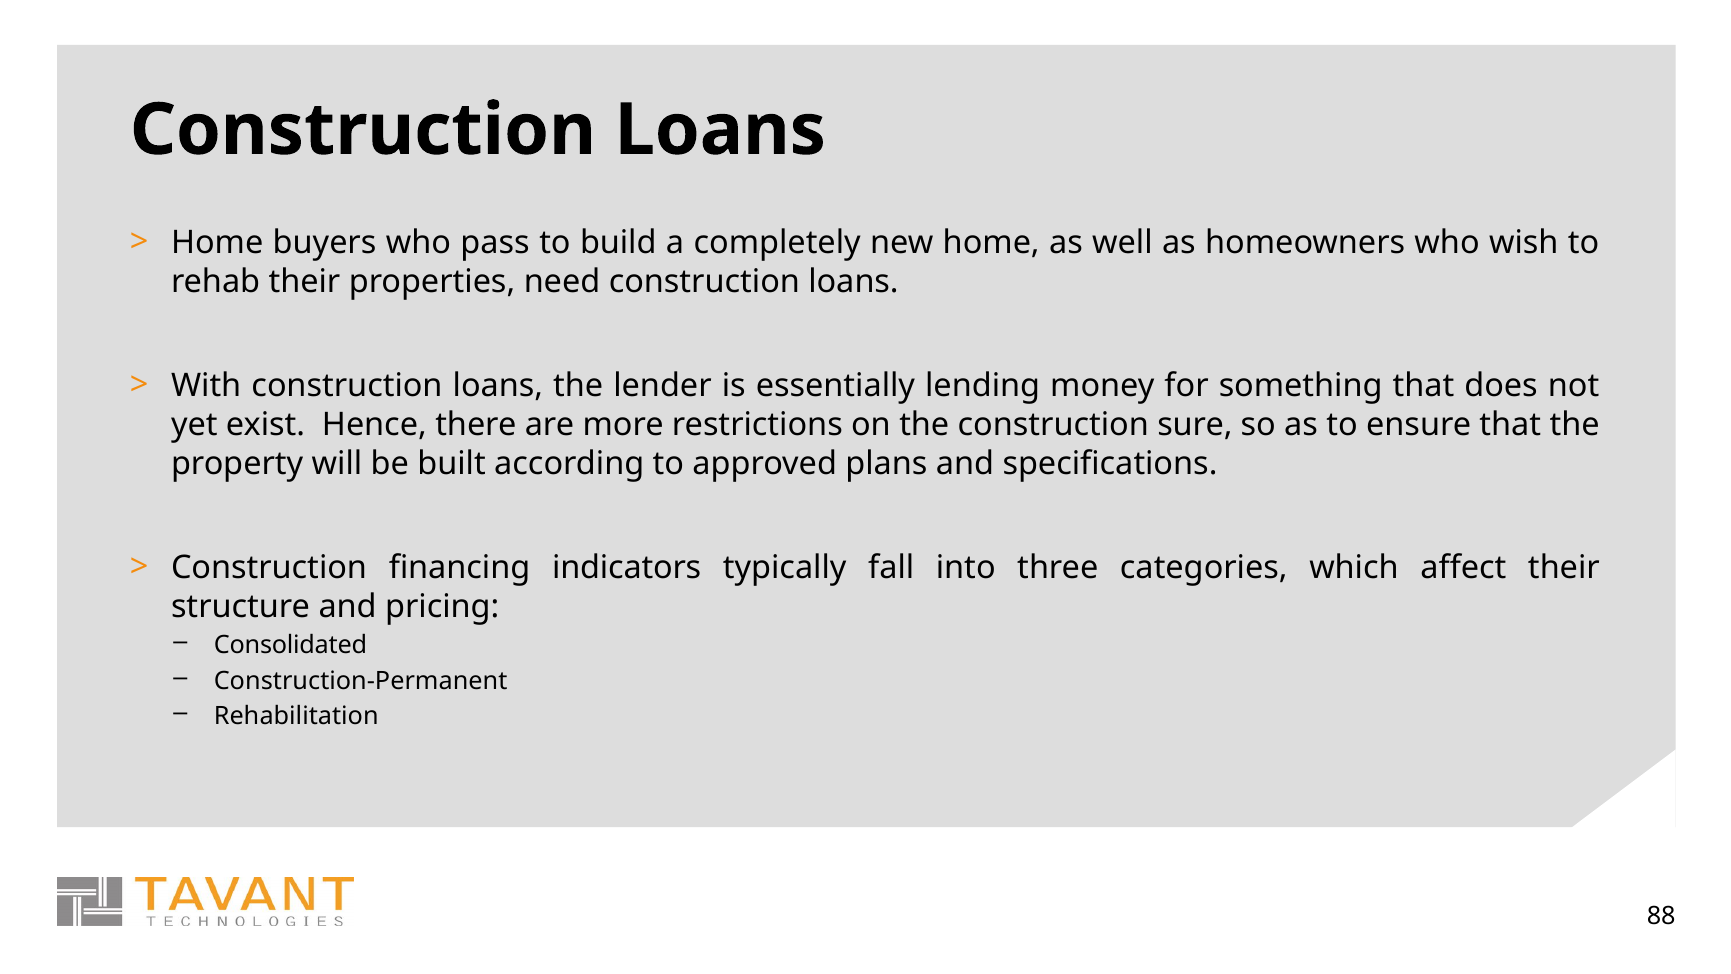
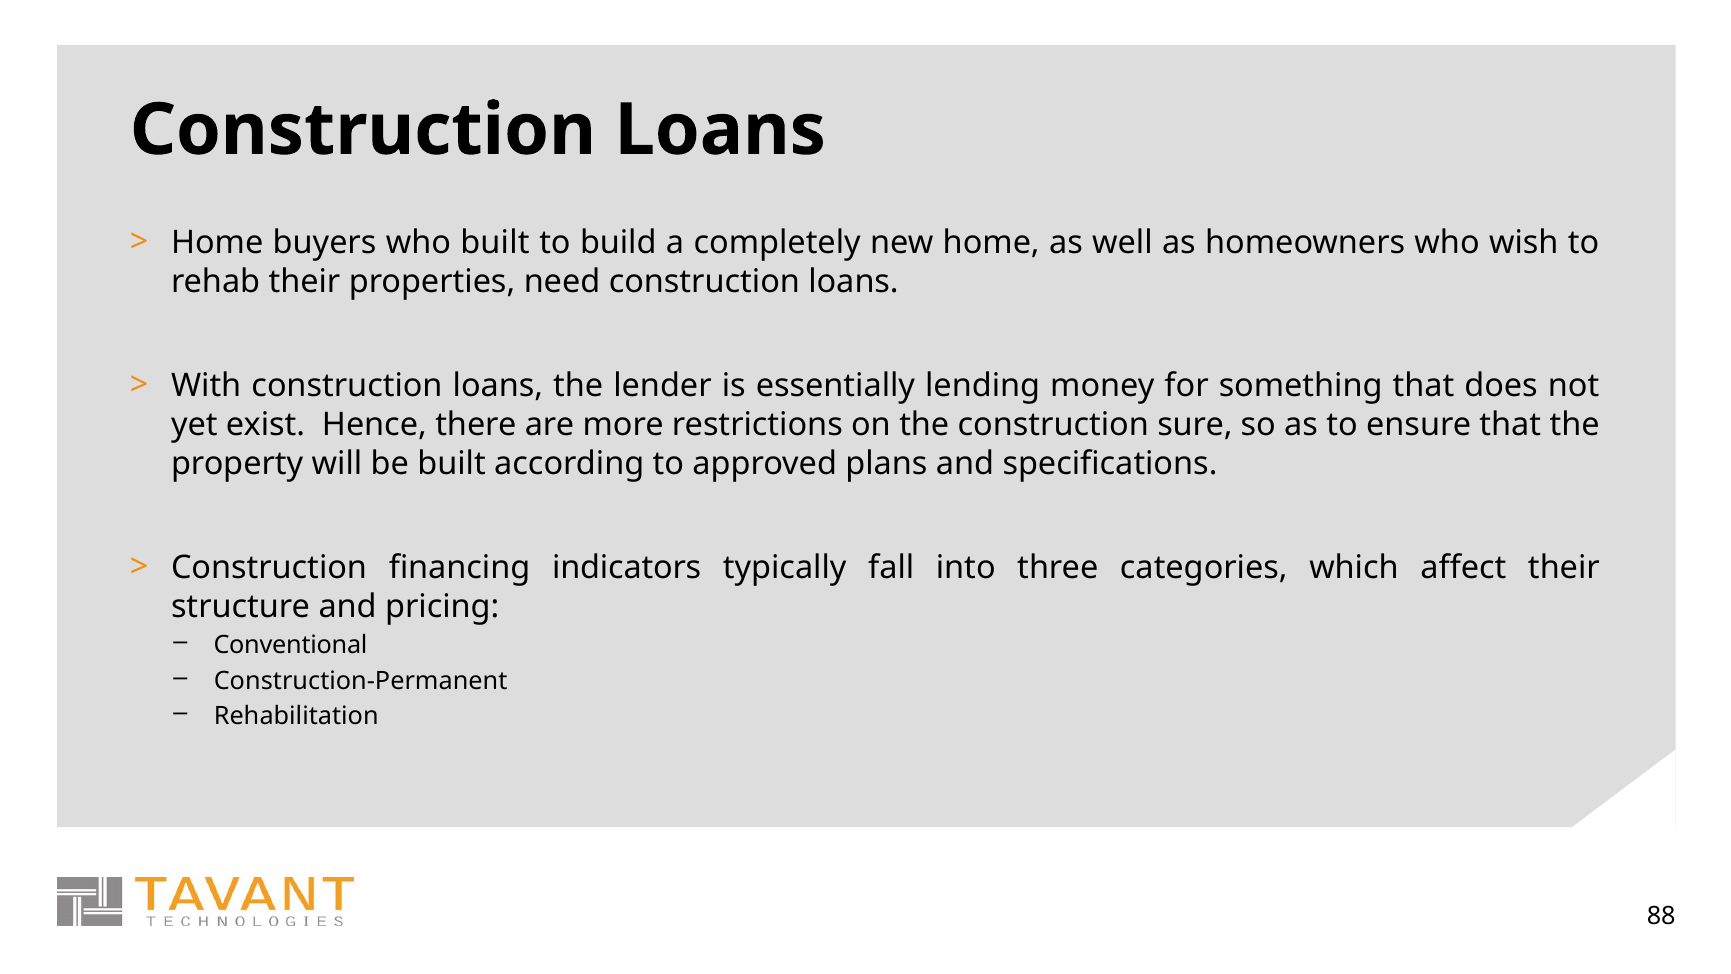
who pass: pass -> built (495, 243)
Consolidated: Consolidated -> Conventional (290, 645)
